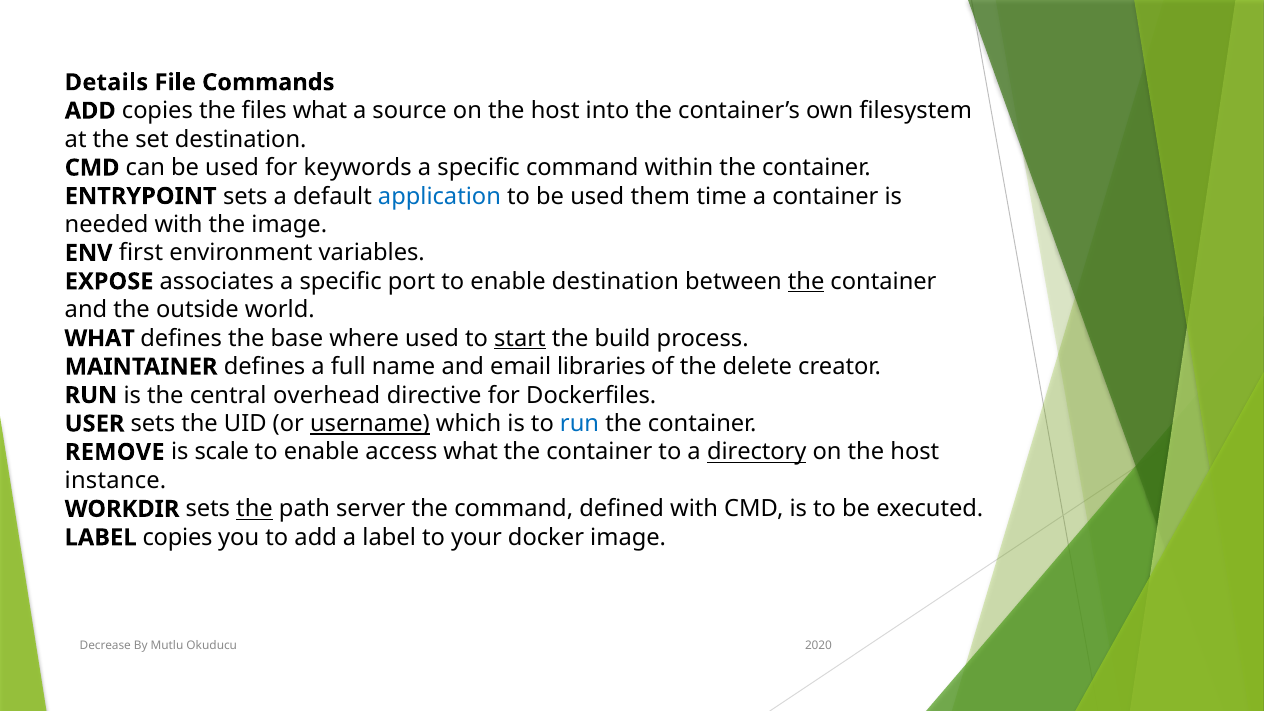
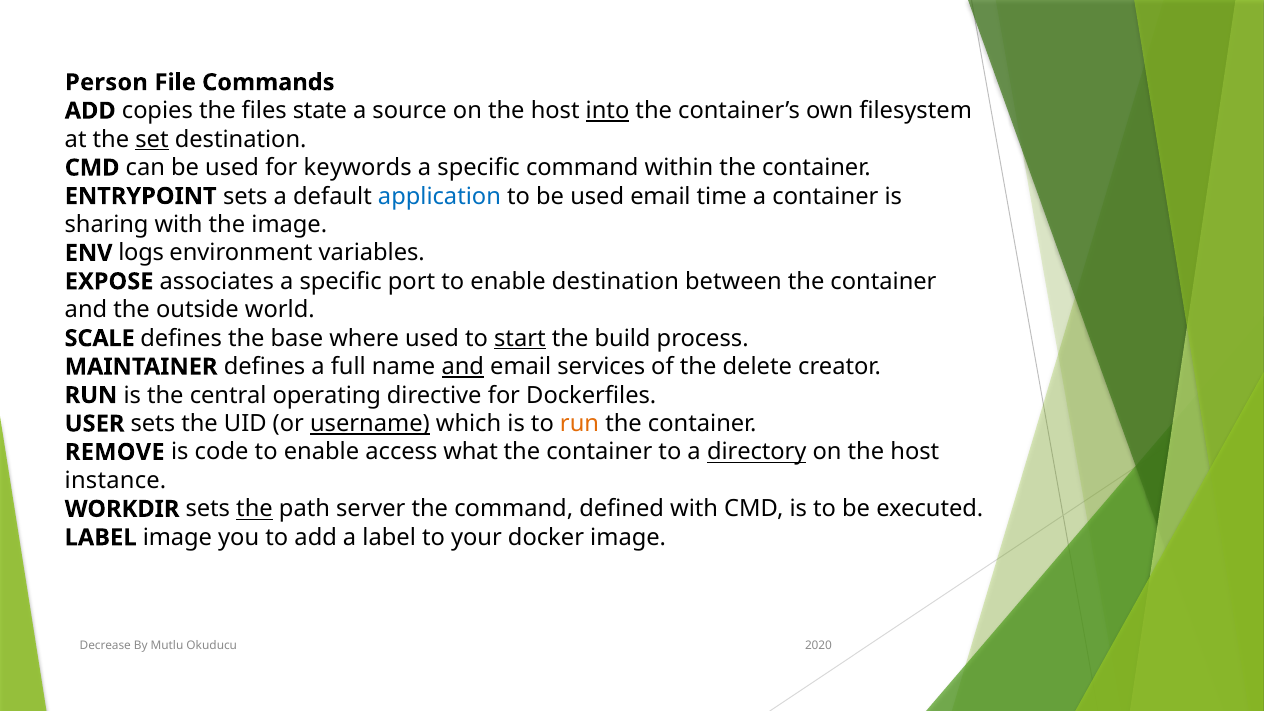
Details: Details -> Person (106, 82)
files what: what -> state (320, 111)
into underline: none -> present (608, 111)
set underline: none -> present (152, 139)
used them: them -> email (660, 196)
needed: needed -> sharing (107, 225)
first: first -> logs (141, 253)
the underline: present -> none (806, 282)
WHAT: WHAT -> SCALE (100, 338)
and underline: none -> present (463, 367)
libraries: libraries -> services (601, 367)
overhead: overhead -> operating (327, 395)
run colour: blue -> orange (580, 424)
scale: scale -> code (222, 452)
LABEL copies: copies -> image (177, 537)
